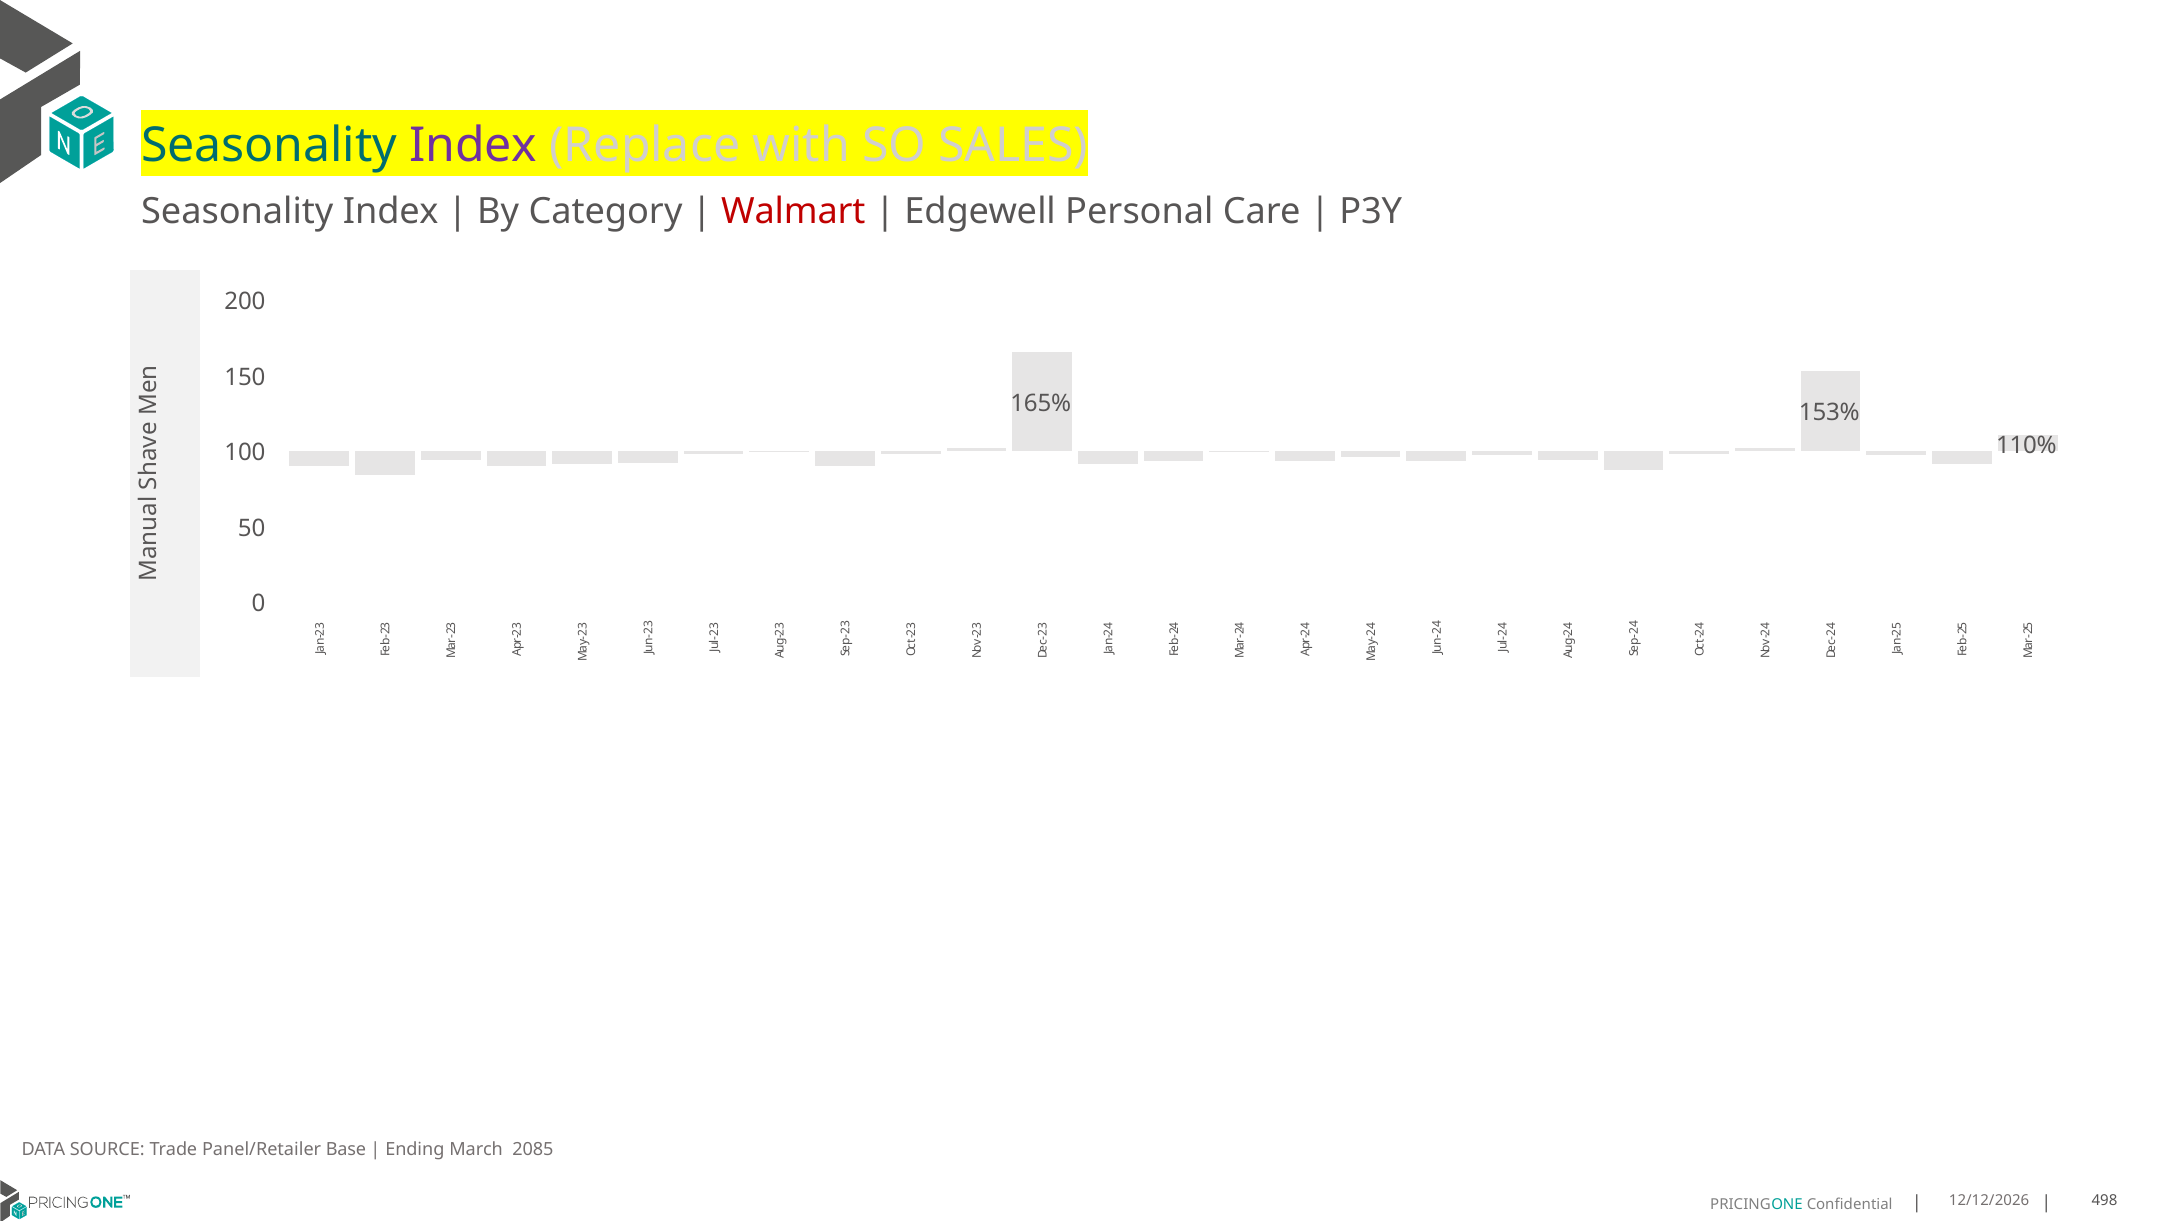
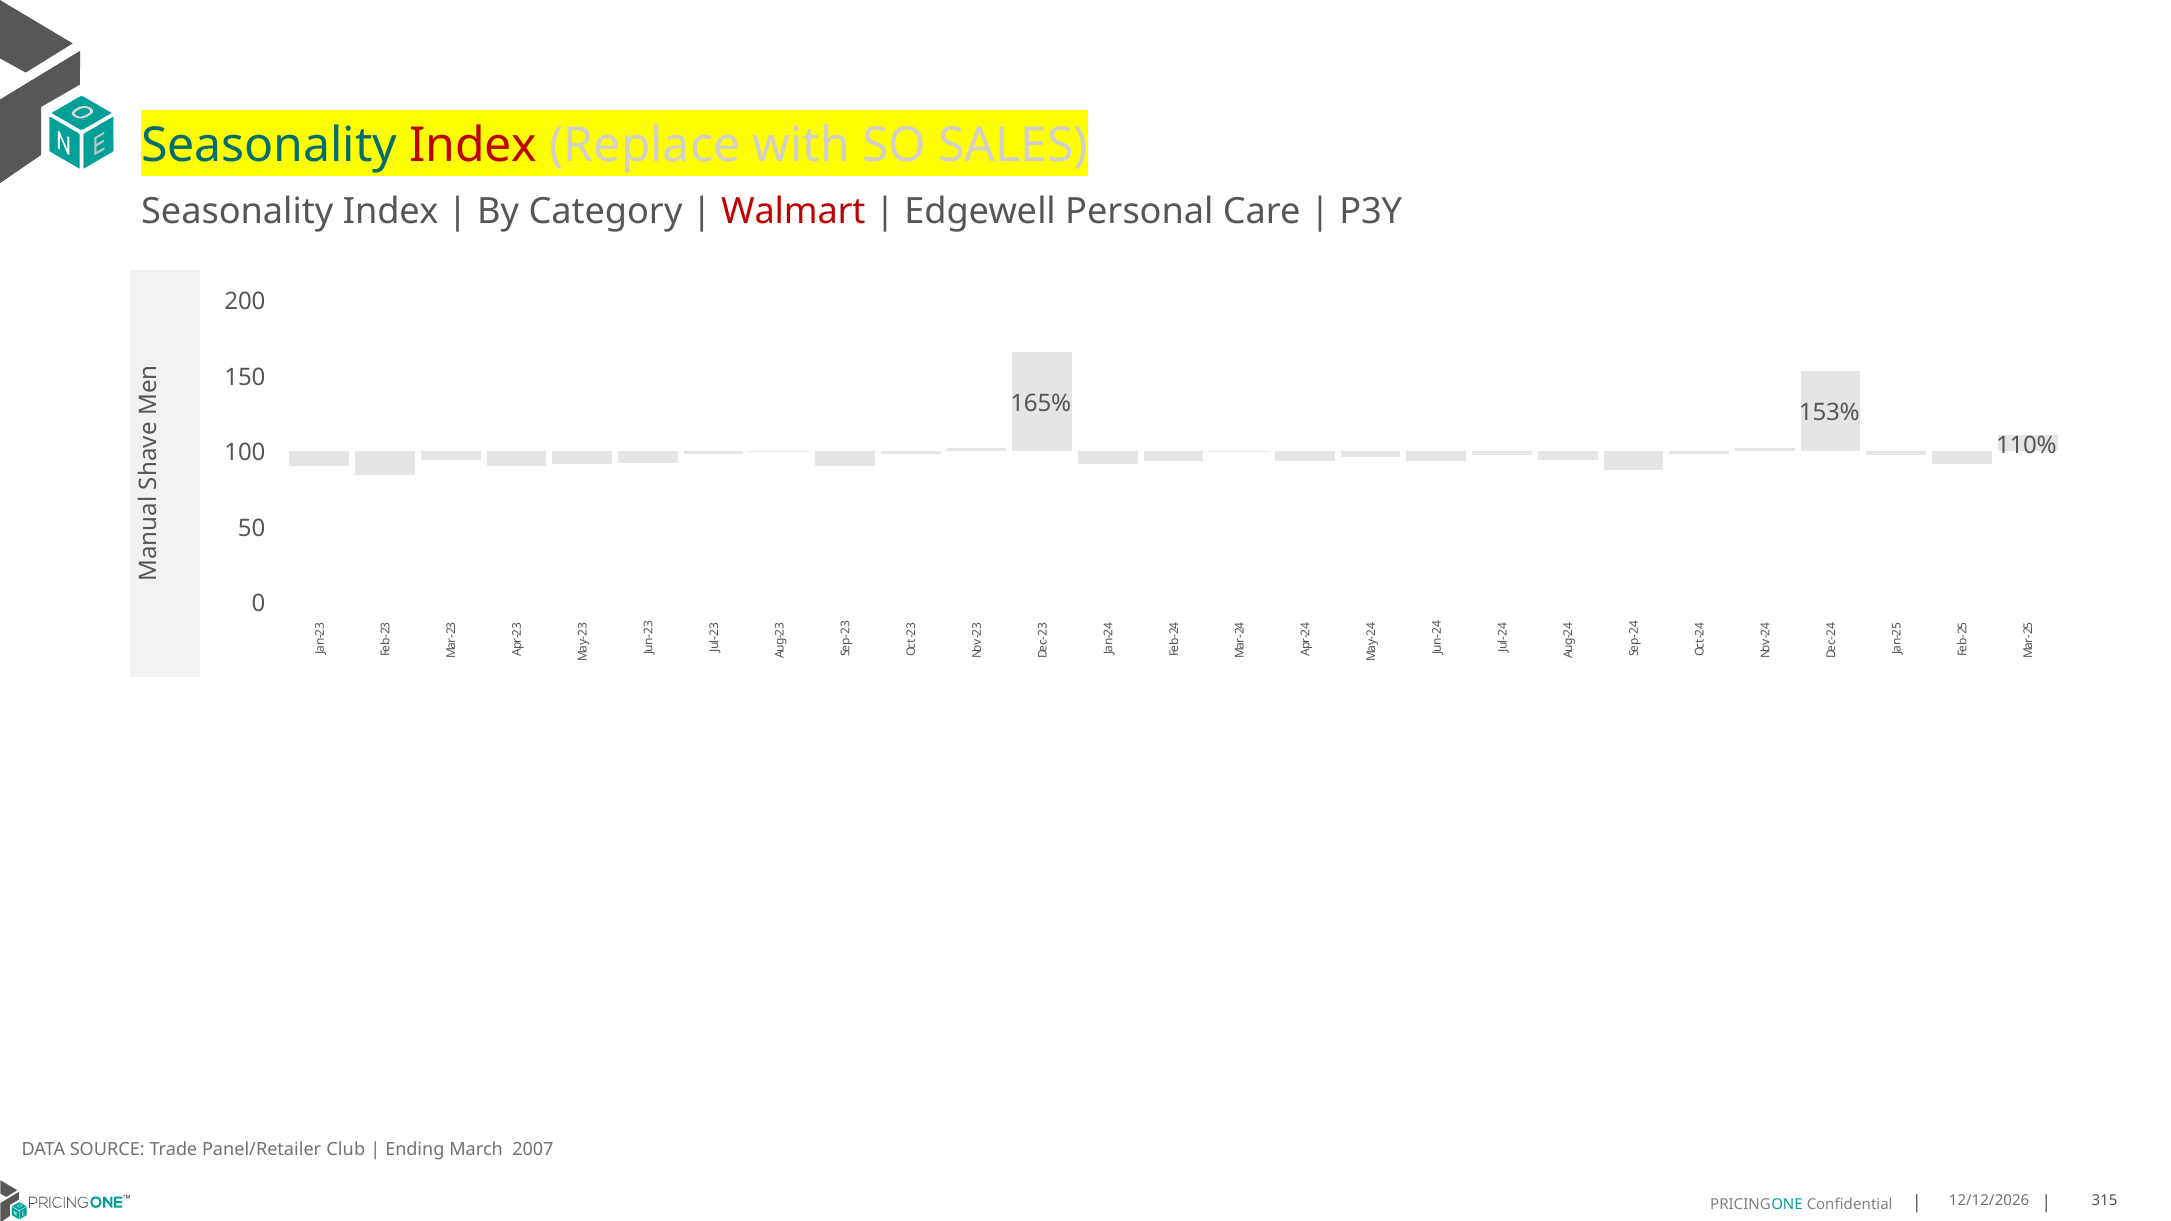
Index colour: purple -> red (473, 146)
Base: Base -> Club (346, 1150)
2085: 2085 -> 2007 (533, 1150)
498: 498 -> 315 (2105, 1201)
